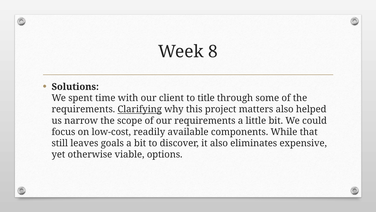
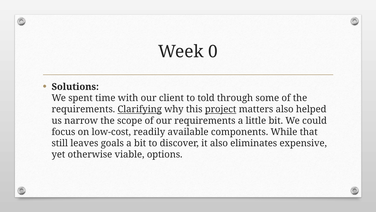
8: 8 -> 0 (213, 52)
title: title -> told (206, 98)
project underline: none -> present (221, 109)
